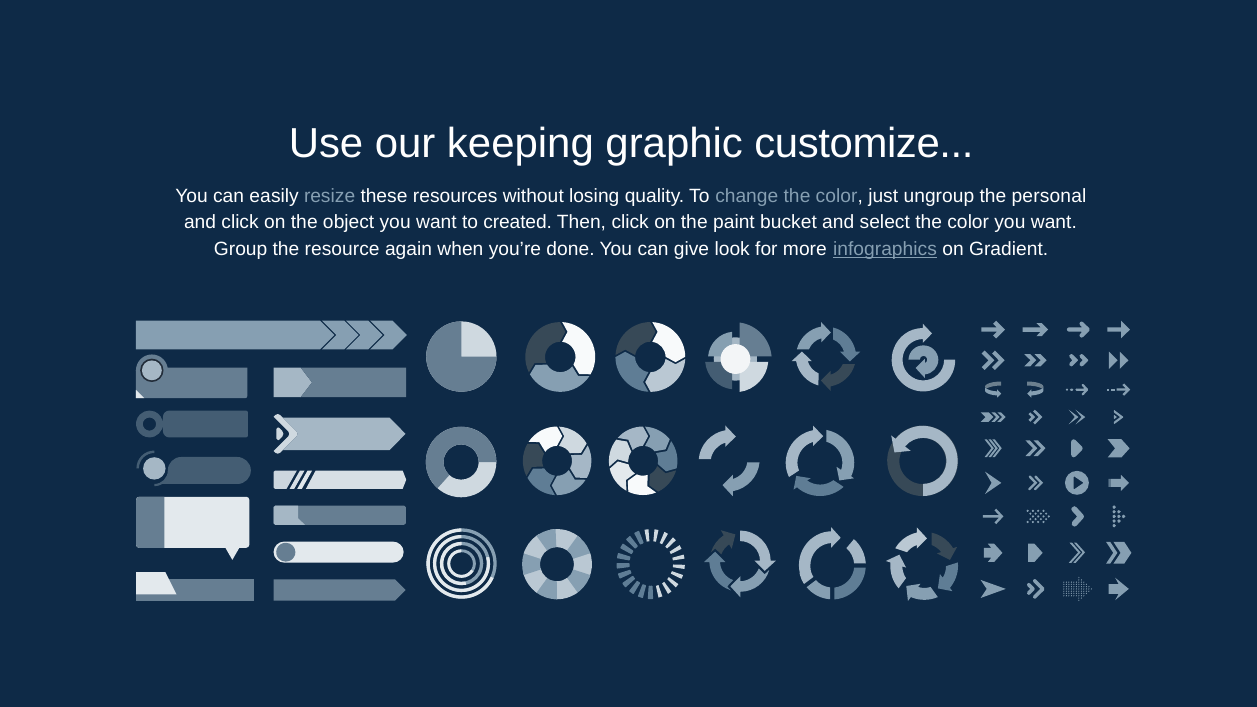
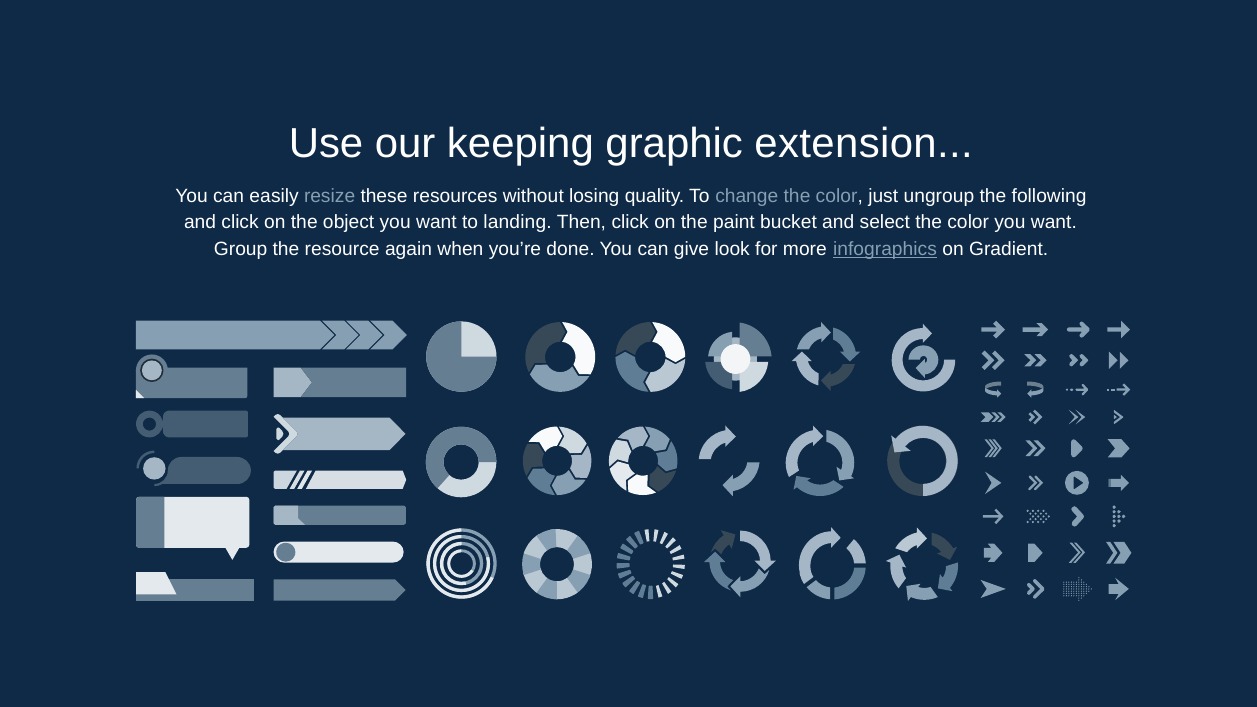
customize: customize -> extension (864, 144)
personal: personal -> following (1049, 196)
created: created -> landing (518, 222)
